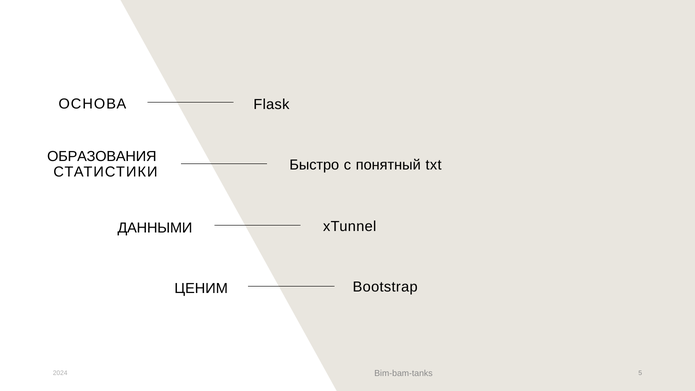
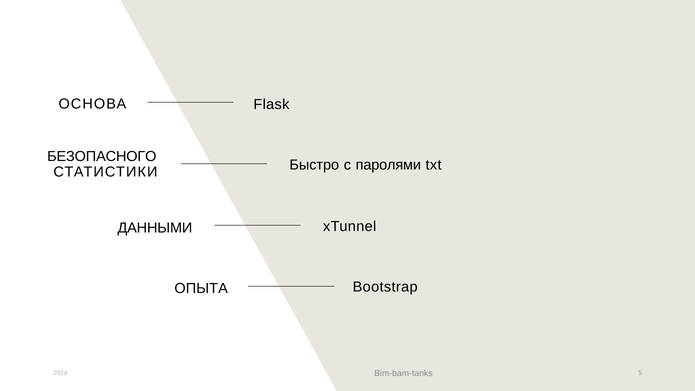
ОБРАЗОВАНИЯ: ОБРАЗОВАНИЯ -> БЕЗОПАСНОГО (102, 156)
понятный: понятный -> паролями (388, 165)
ЦЕНИМ: ЦЕНИМ -> ОПЫТА (201, 289)
